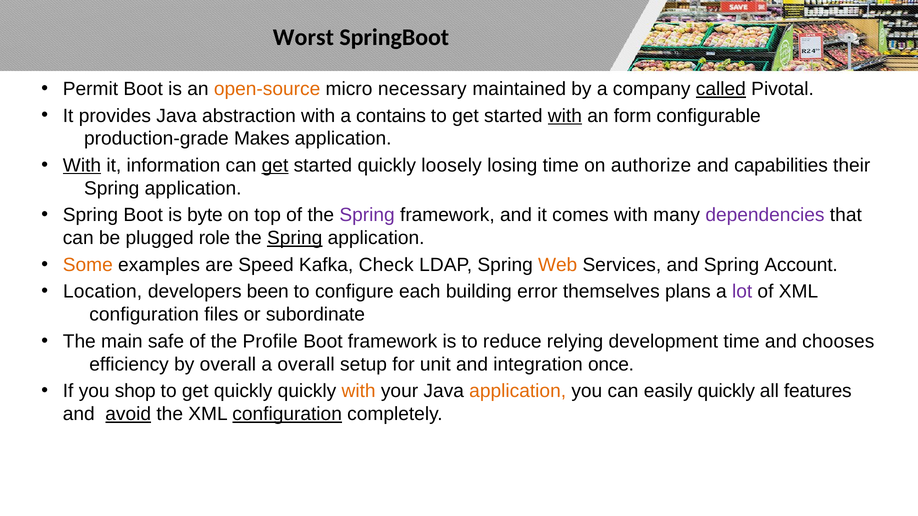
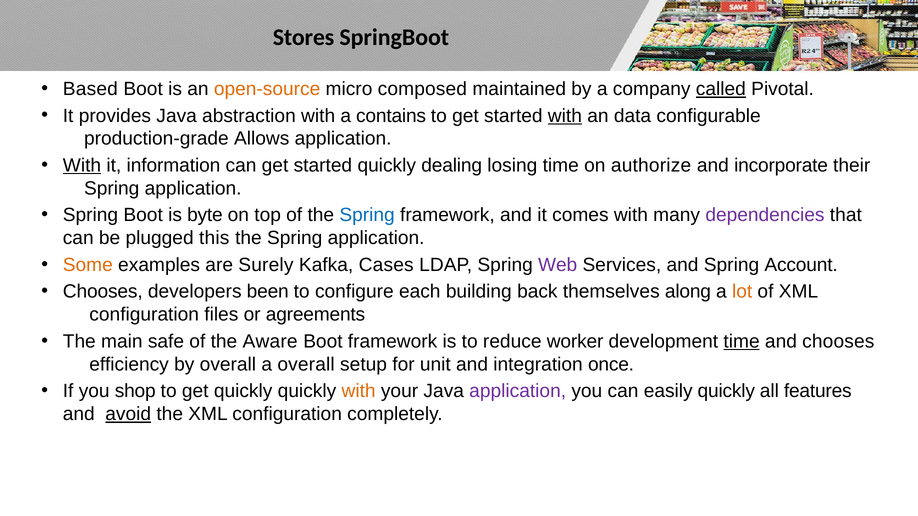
Worst: Worst -> Stores (304, 38)
Permit: Permit -> Based (90, 89)
necessary: necessary -> composed (422, 89)
form: form -> data (633, 116)
Makes: Makes -> Allows (262, 139)
get underline: present -> none (275, 166)
loosely: loosely -> dealing (452, 166)
capabilities: capabilities -> incorporate (781, 166)
Spring colour: purple -> blue (367, 215)
role: role -> this (214, 238)
Spring underline: present -> none (295, 238)
Speed: Speed -> Surely (266, 265)
Check: Check -> Cases (386, 265)
Web colour: orange -> purple (558, 265)
Location: Location -> Chooses (103, 292)
error: error -> back (537, 292)
plans: plans -> along (688, 292)
lot colour: purple -> orange (742, 292)
subordinate: subordinate -> agreements (315, 315)
Proﬁle: Proﬁle -> Aware (270, 342)
relying: relying -> worker (575, 342)
time underline: none -> present (742, 342)
application colour: orange -> purple (518, 391)
configuration underline: present -> none (287, 414)
